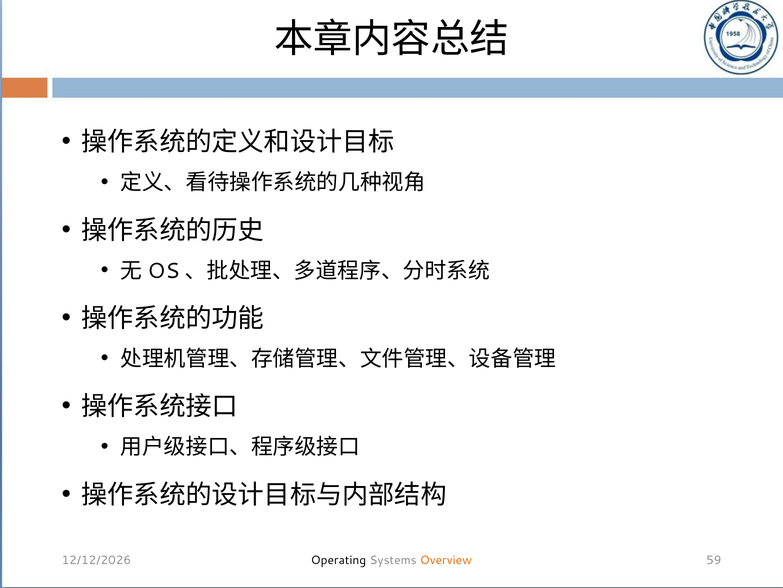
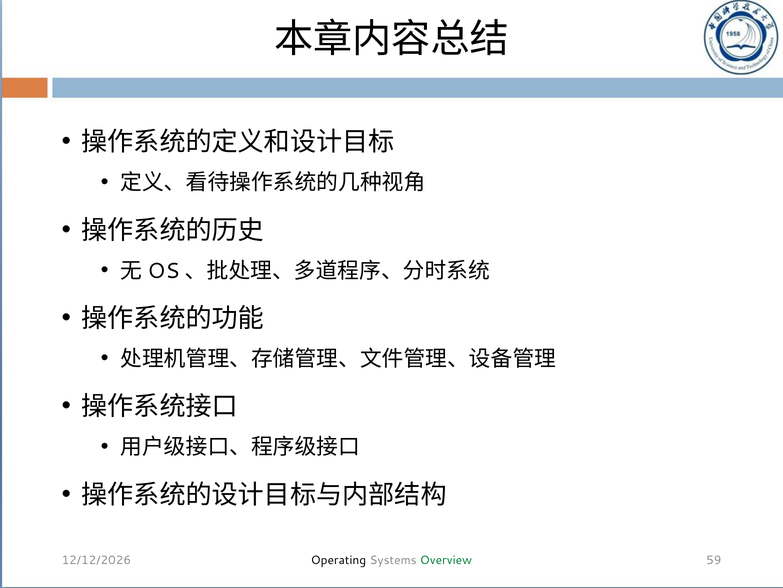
Overview colour: orange -> green (446, 559)
